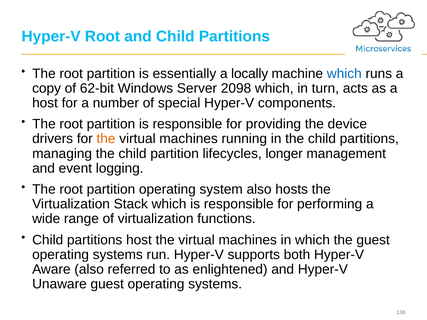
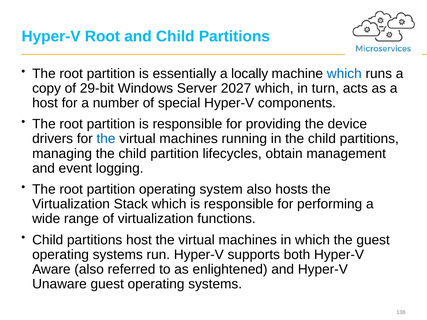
62-bit: 62-bit -> 29-bit (97, 88)
2098: 2098 -> 2027 (236, 88)
the colour: orange -> blue (106, 139)
longer: longer -> obtain (284, 154)
